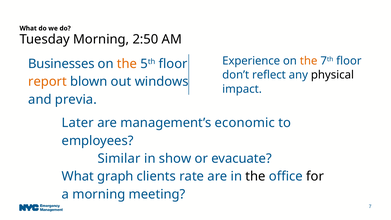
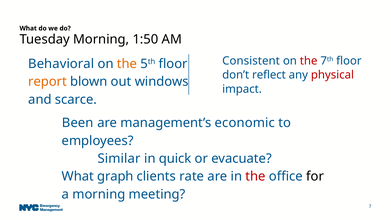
2:50: 2:50 -> 1:50 (145, 39)
Experience: Experience -> Consistent (251, 61)
the colour: orange -> red (309, 61)
Businesses: Businesses -> Behavioral (61, 64)
physical colour: black -> red (332, 75)
previa: previa -> scarce (76, 99)
Later: Later -> Been (78, 123)
show: show -> quick (175, 159)
the colour: black -> red (256, 176)
